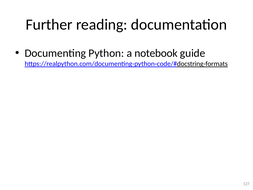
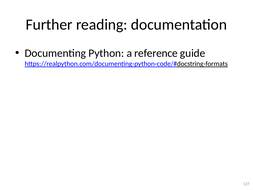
notebook: notebook -> reference (156, 53)
